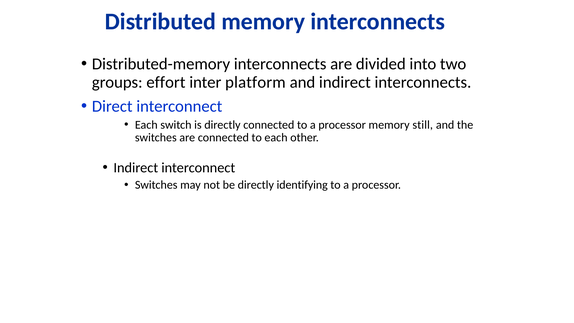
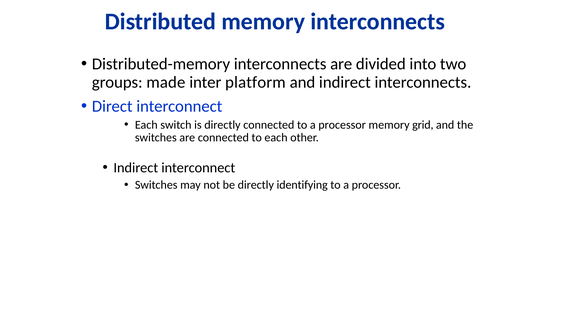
effort: effort -> made (166, 82)
still: still -> grid (423, 125)
